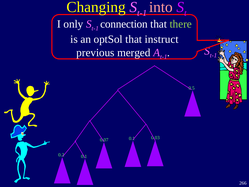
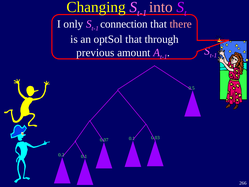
there colour: light green -> pink (181, 24)
instruct: instruct -> through (162, 39)
merged: merged -> amount (134, 52)
